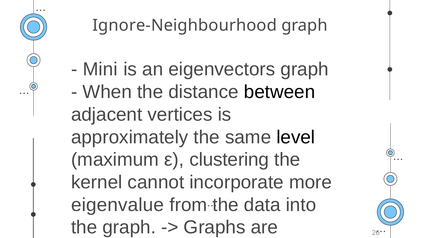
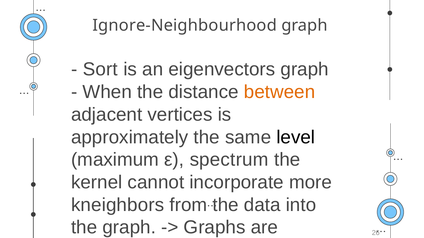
Mini: Mini -> Sort (100, 70)
between colour: black -> orange (280, 92)
clustering: clustering -> spectrum (229, 160)
eigenvalue: eigenvalue -> kneighbors (118, 205)
